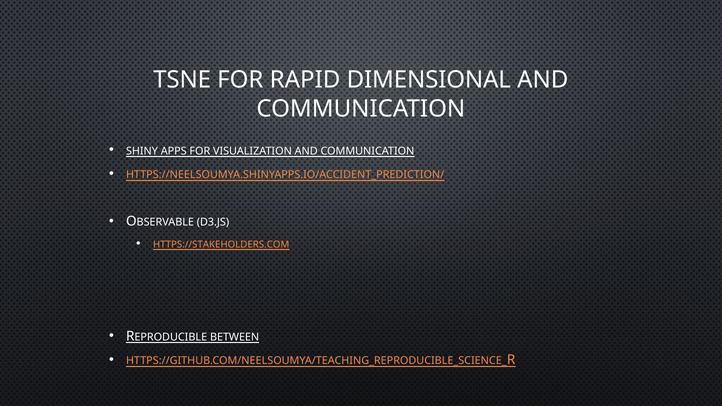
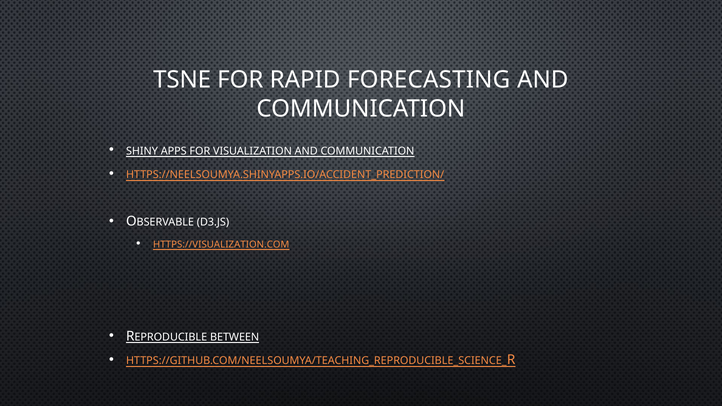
DIMENSIONAL: DIMENSIONAL -> FORECASTING (429, 80)
HTTPS://STAKEHOLDERS.COM: HTTPS://STAKEHOLDERS.COM -> HTTPS://VISUALIZATION.COM (221, 245)
